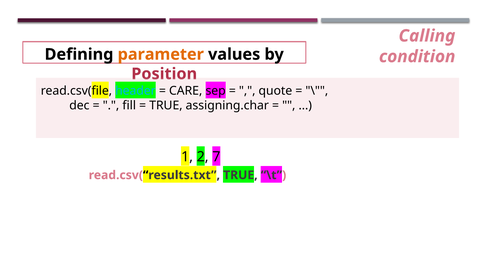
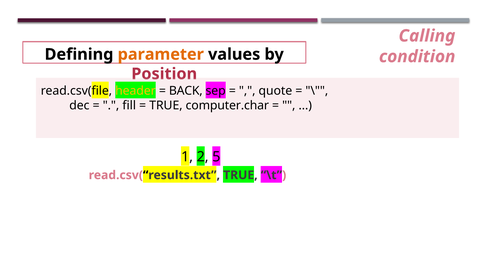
header colour: light blue -> yellow (135, 91)
CARE: CARE -> BACK (186, 91)
assigning.char: assigning.char -> computer.char (227, 105)
7: 7 -> 5 (216, 157)
